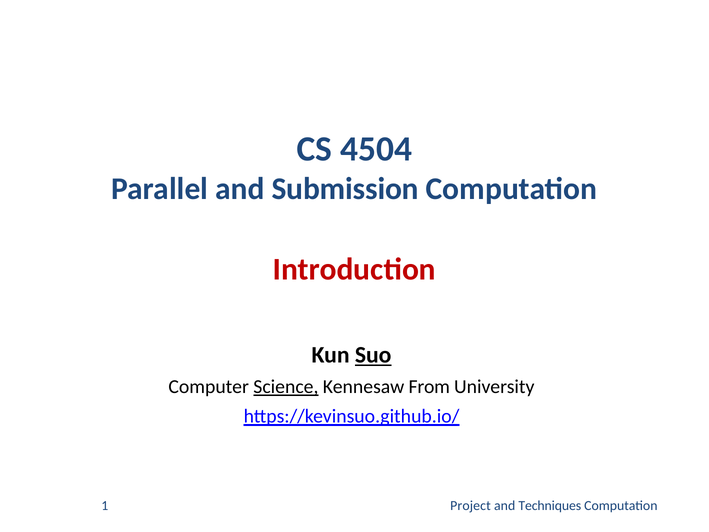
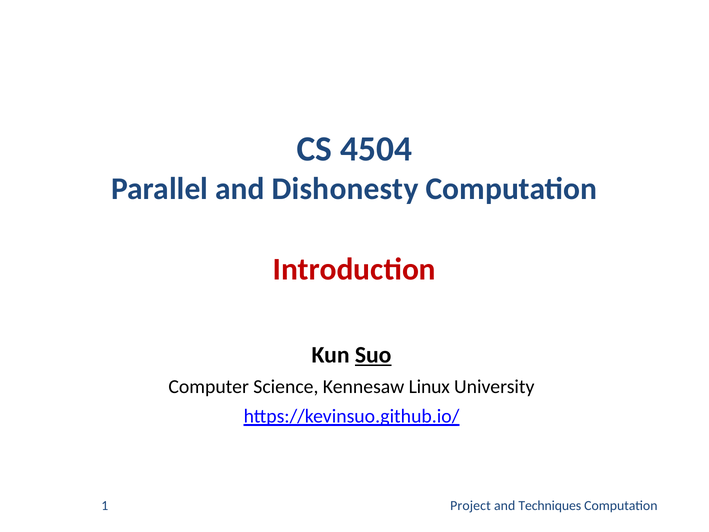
Submission: Submission -> Dishonesty (345, 189)
Science underline: present -> none (286, 387)
From: From -> Linux (429, 387)
